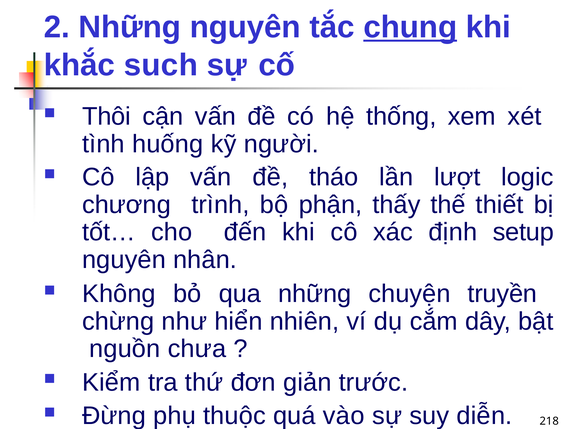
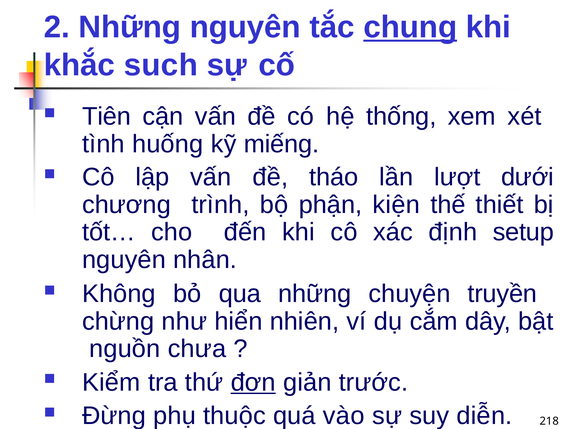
Thôi: Thôi -> Tiên (106, 117)
người: người -> miếng (281, 144)
logic: logic -> dưới (527, 177)
thấy: thấy -> kiện (396, 205)
đơn underline: none -> present (253, 382)
